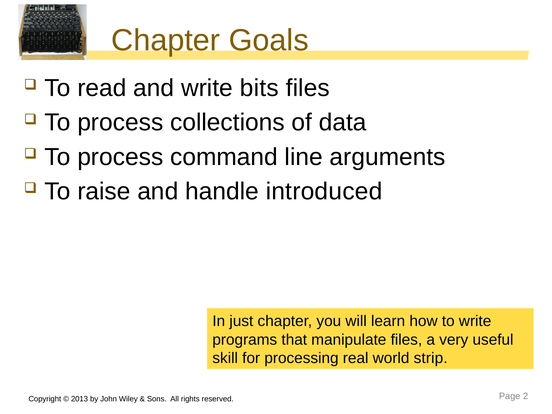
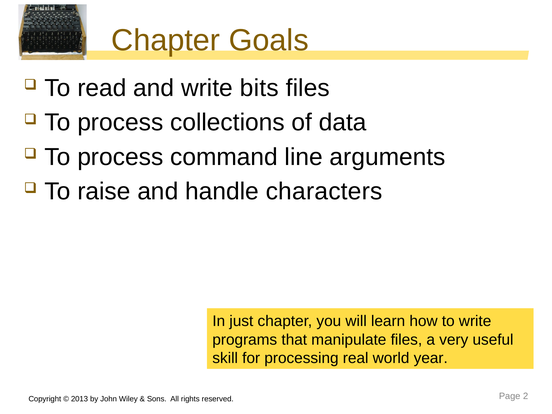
introduced: introduced -> characters (324, 191)
strip: strip -> year (431, 358)
